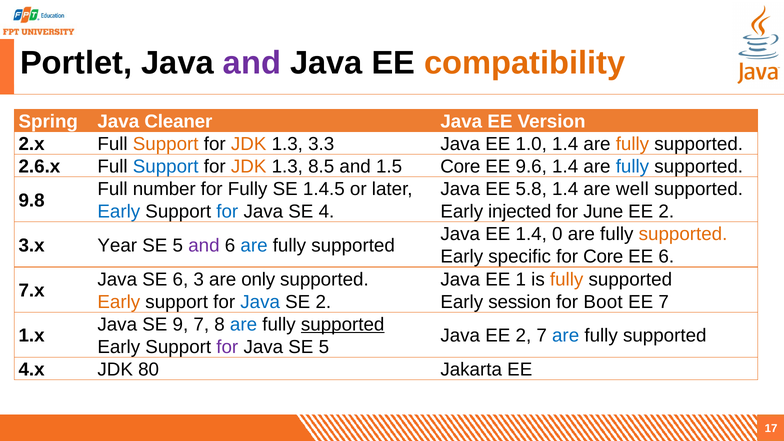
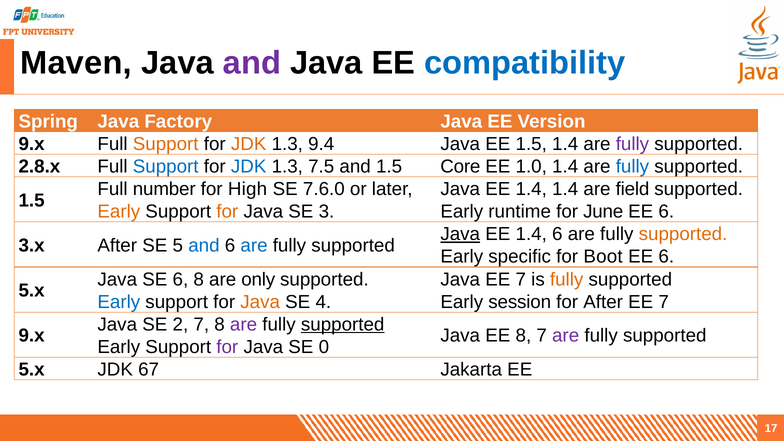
Portlet: Portlet -> Maven (76, 63)
compatibility colour: orange -> blue (525, 63)
Cleaner: Cleaner -> Factory (178, 121)
2.x: 2.x -> 9.x (32, 144)
3.3: 3.3 -> 9.4 (321, 144)
EE 1.0: 1.0 -> 1.5 (531, 144)
fully colour: orange -> purple (632, 144)
2.6.x: 2.6.x -> 2.8.x (39, 166)
JDK colour: orange -> blue (249, 166)
8.5: 8.5 -> 7.5 (321, 166)
9.6: 9.6 -> 1.0 (531, 166)
for Fully: Fully -> High (248, 189)
1.4.5: 1.4.5 -> 7.6.0 (324, 189)
5.8: 5.8 -> 1.4 (531, 189)
well: well -> field (633, 189)
9.8: 9.8 -> 1.5 (32, 200)
Early colour: blue -> orange (119, 212)
for colour: blue -> orange (227, 212)
4: 4 -> 3 (326, 212)
injected: injected -> runtime (520, 212)
2: 2 -> 6 (666, 212)
Java underline: none -> present (460, 234)
1.4 0: 0 -> 6 (557, 234)
3.x Year: Year -> After (117, 245)
and colour: purple -> blue (204, 245)
for Core: Core -> Boot (603, 257)
6 3: 3 -> 8 (199, 279)
Java EE 1: 1 -> 7 (521, 279)
7.x: 7.x -> 5.x (32, 291)
Early colour: orange -> blue (119, 302)
Java colour: blue -> orange (260, 302)
SE 2: 2 -> 4 (323, 302)
for Boot: Boot -> After (603, 302)
9: 9 -> 2 (180, 324)
are colour: blue -> purple (244, 324)
1.x: 1.x -> 9.x (32, 336)
Java EE 2: 2 -> 8 (523, 336)
are colour: blue -> purple (566, 336)
Java SE 5: 5 -> 0 (324, 347)
4.x: 4.x -> 5.x (32, 370)
80: 80 -> 67 (149, 370)
